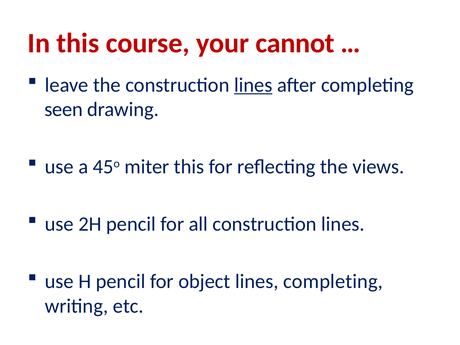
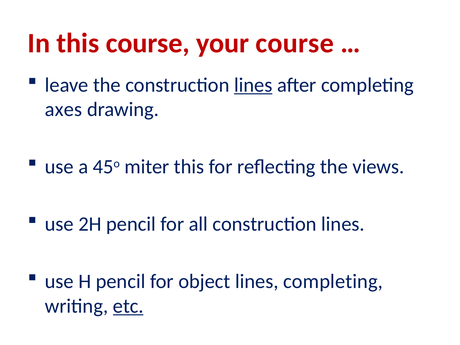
your cannot: cannot -> course (295, 43)
seen: seen -> axes (64, 110)
etc underline: none -> present (128, 306)
